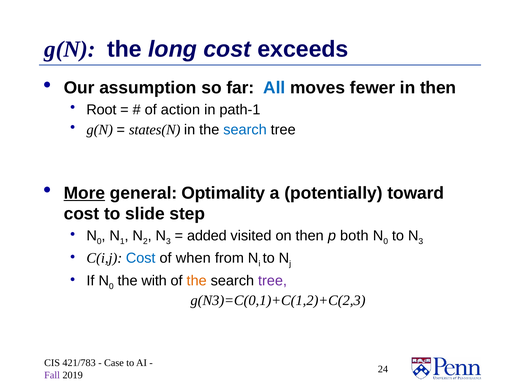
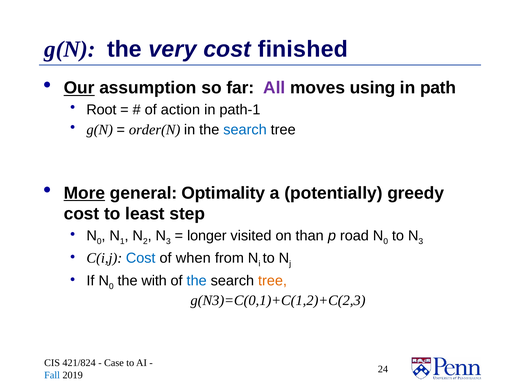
long: long -> very (172, 49)
exceeds: exceeds -> finished (303, 49)
Our underline: none -> present (79, 88)
All colour: blue -> purple (274, 88)
fewer: fewer -> using (373, 88)
in then: then -> path (438, 88)
states(N: states(N -> order(N (155, 130)
toward: toward -> greedy (416, 193)
slide: slide -> least (145, 214)
added: added -> longer (207, 236)
on then: then -> than (310, 236)
both: both -> road (354, 236)
the colour: orange -> blue (197, 281)
tree colour: purple -> orange (273, 281)
421/783: 421/783 -> 421/824 (79, 363)
Fall colour: purple -> blue (52, 375)
